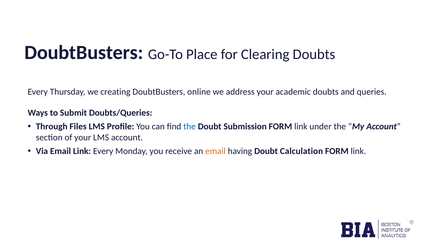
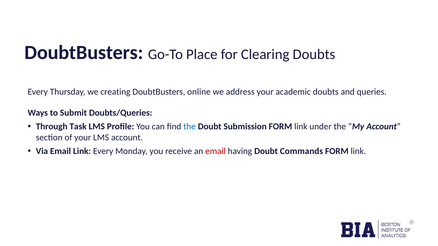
Files: Files -> Task (78, 127)
email colour: orange -> red (216, 151)
Calculation: Calculation -> Commands (301, 151)
